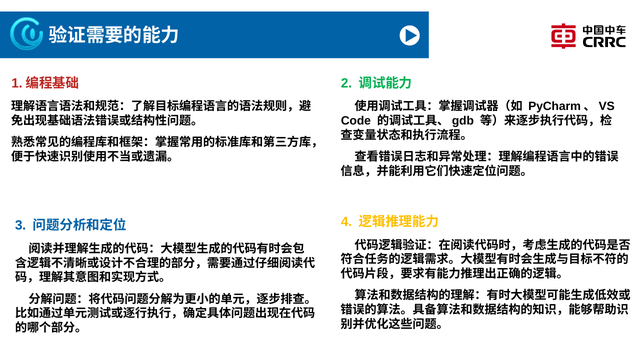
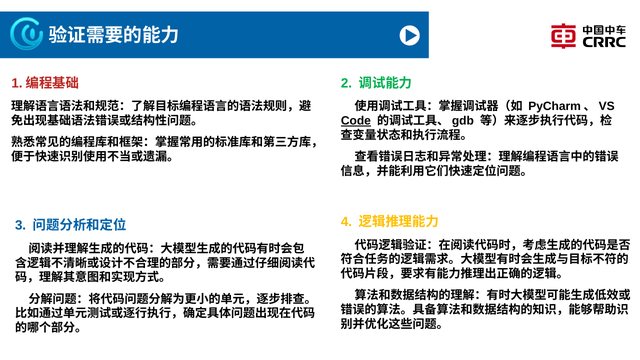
Code underline: none -> present (356, 121)
